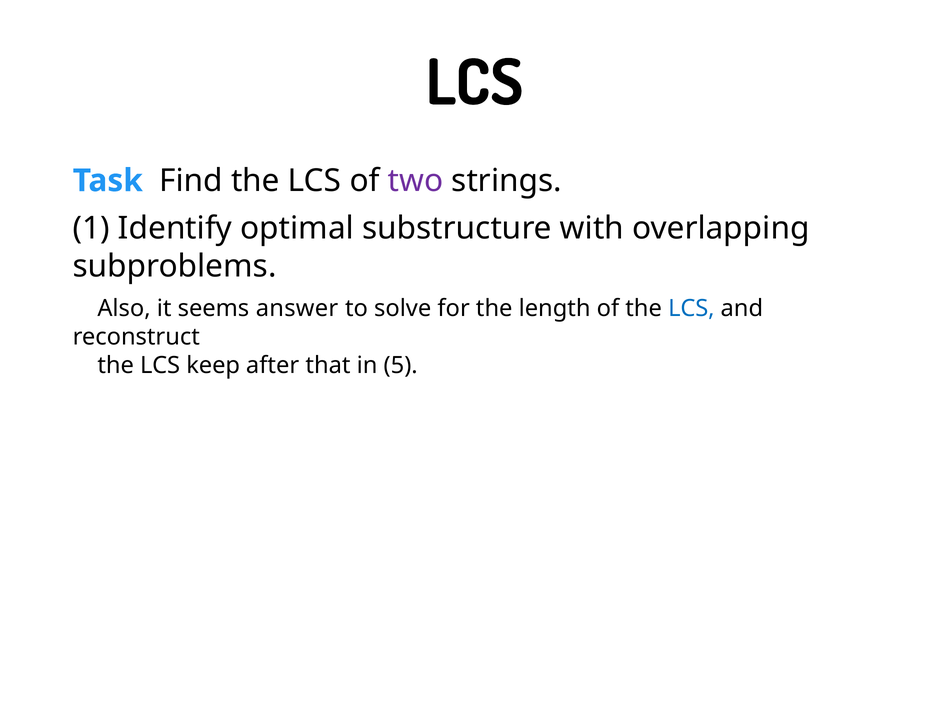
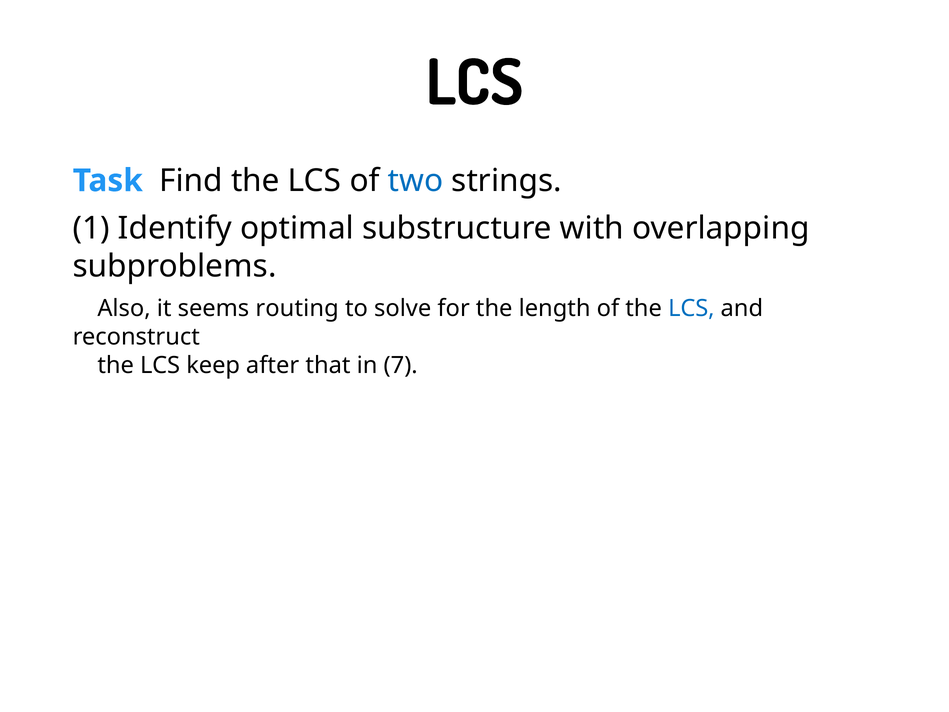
two colour: purple -> blue (415, 181)
answer: answer -> routing (297, 308)
5: 5 -> 7 (401, 365)
